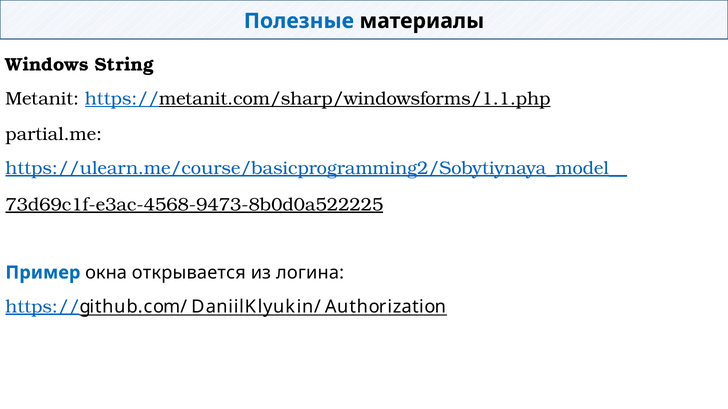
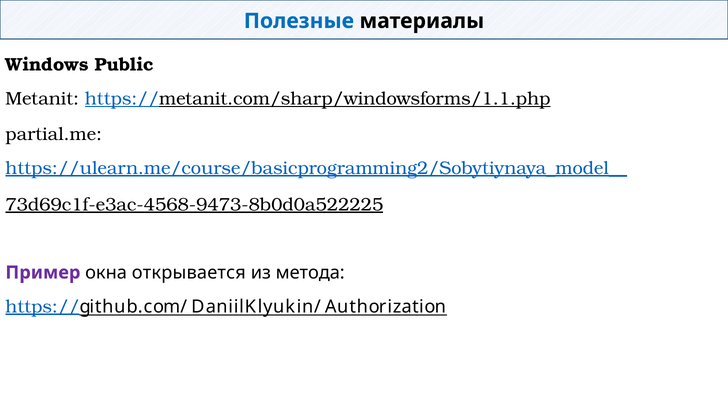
String: String -> Public (124, 65)
Пример colour: blue -> purple (43, 273)
логина: логина -> метода (310, 273)
